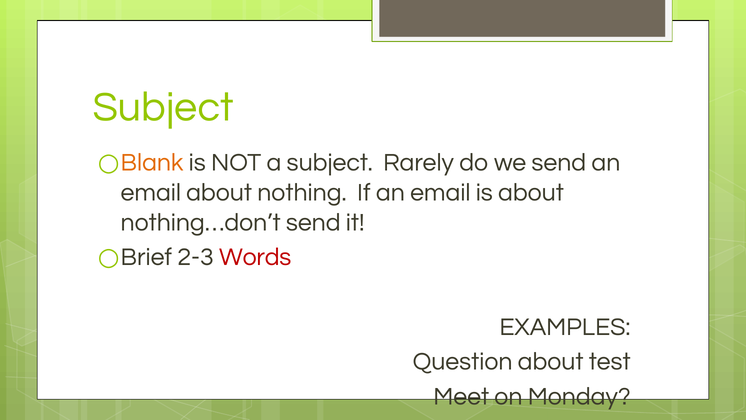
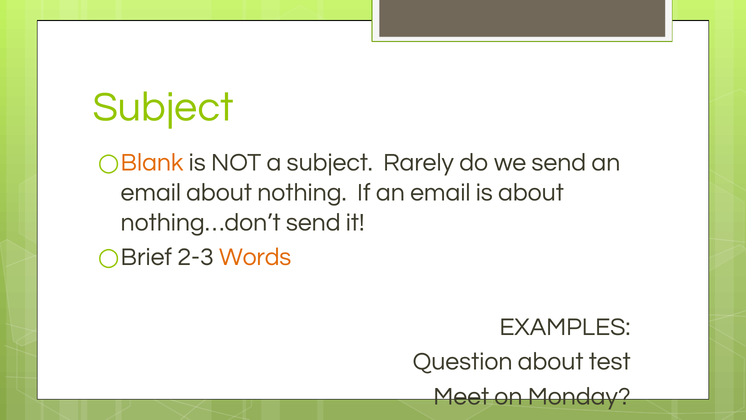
Words colour: red -> orange (255, 257)
